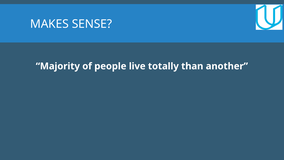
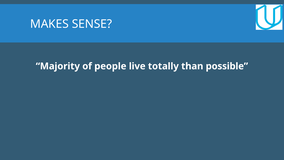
another: another -> possible (227, 66)
